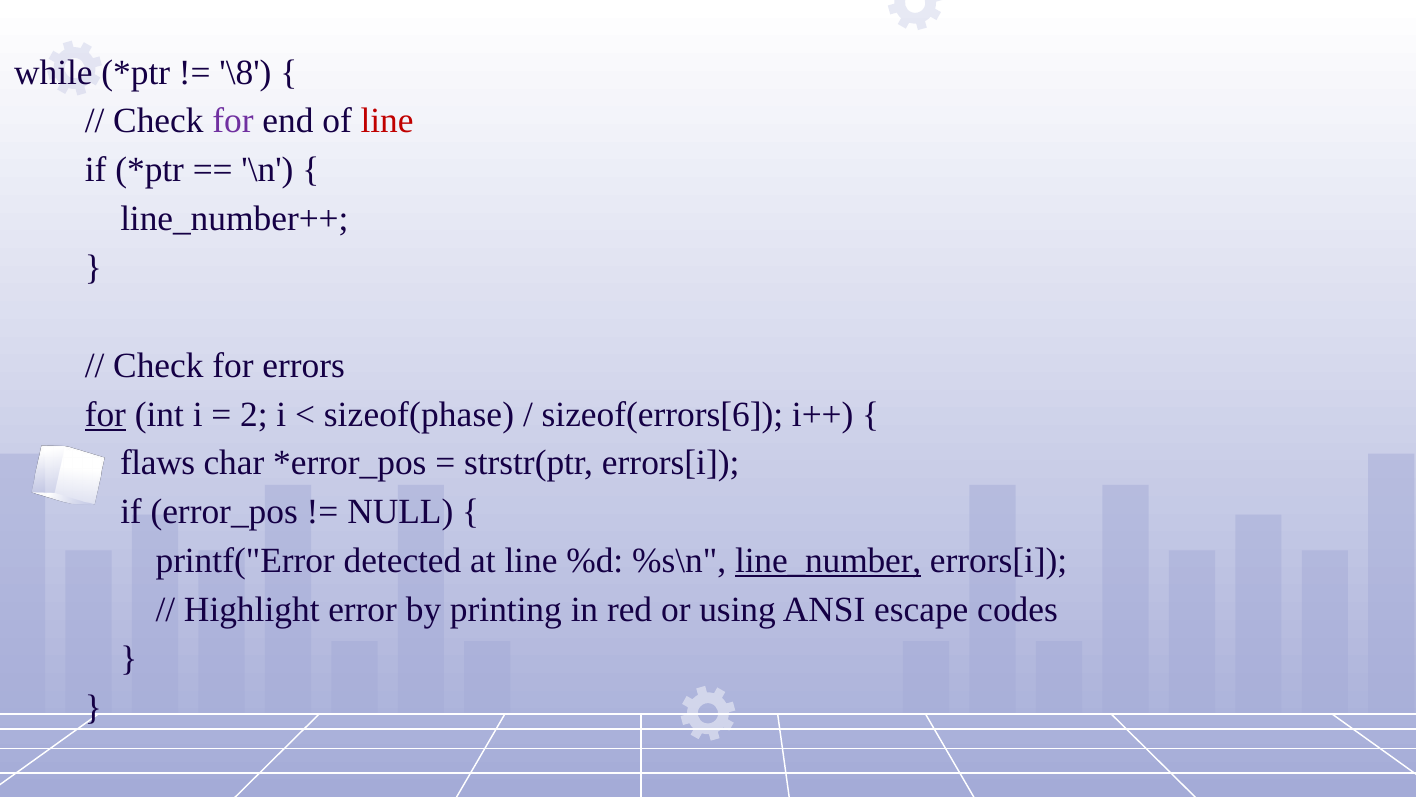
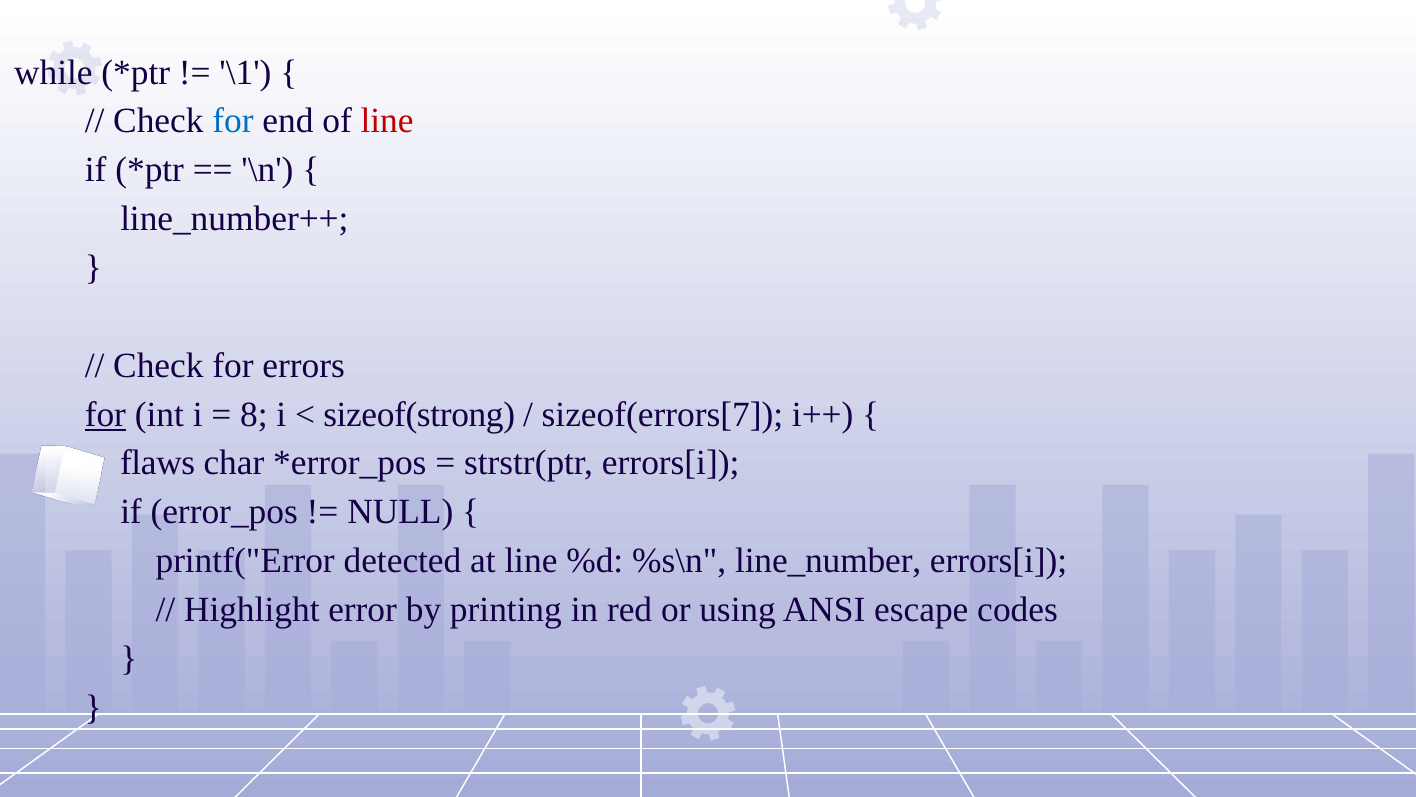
\8: \8 -> \1 (245, 72)
for colour: purple -> blue (233, 121)
2: 2 -> 8 (254, 414)
sizeof(phase: sizeof(phase -> sizeof(strong (419, 414)
sizeof(errors[6: sizeof(errors[6 -> sizeof(errors[7 (662, 414)
line_number underline: present -> none (828, 561)
